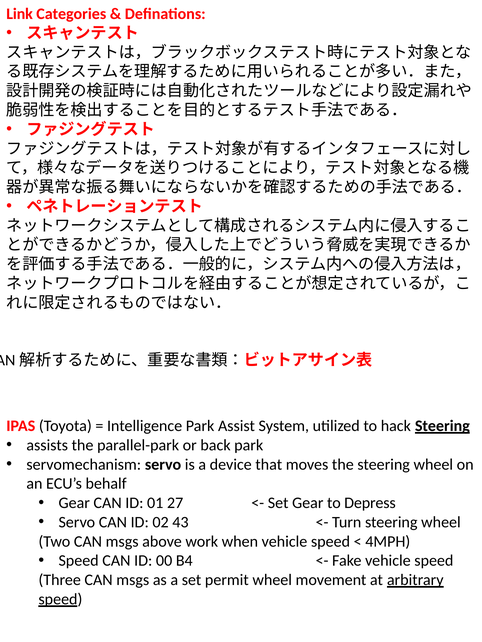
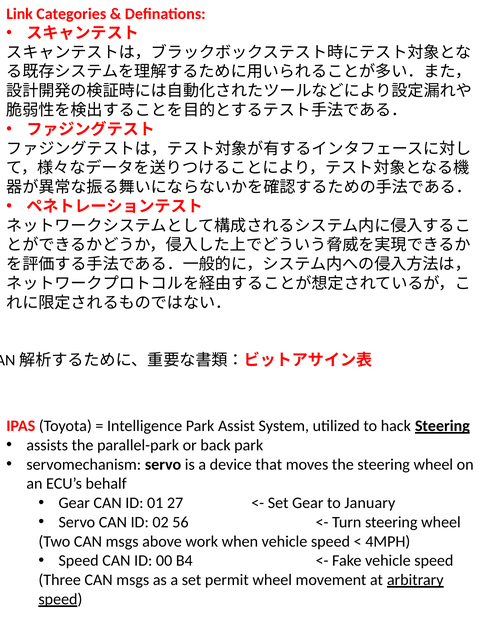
Depress: Depress -> January (370, 503)
43: 43 -> 56 (180, 523)
